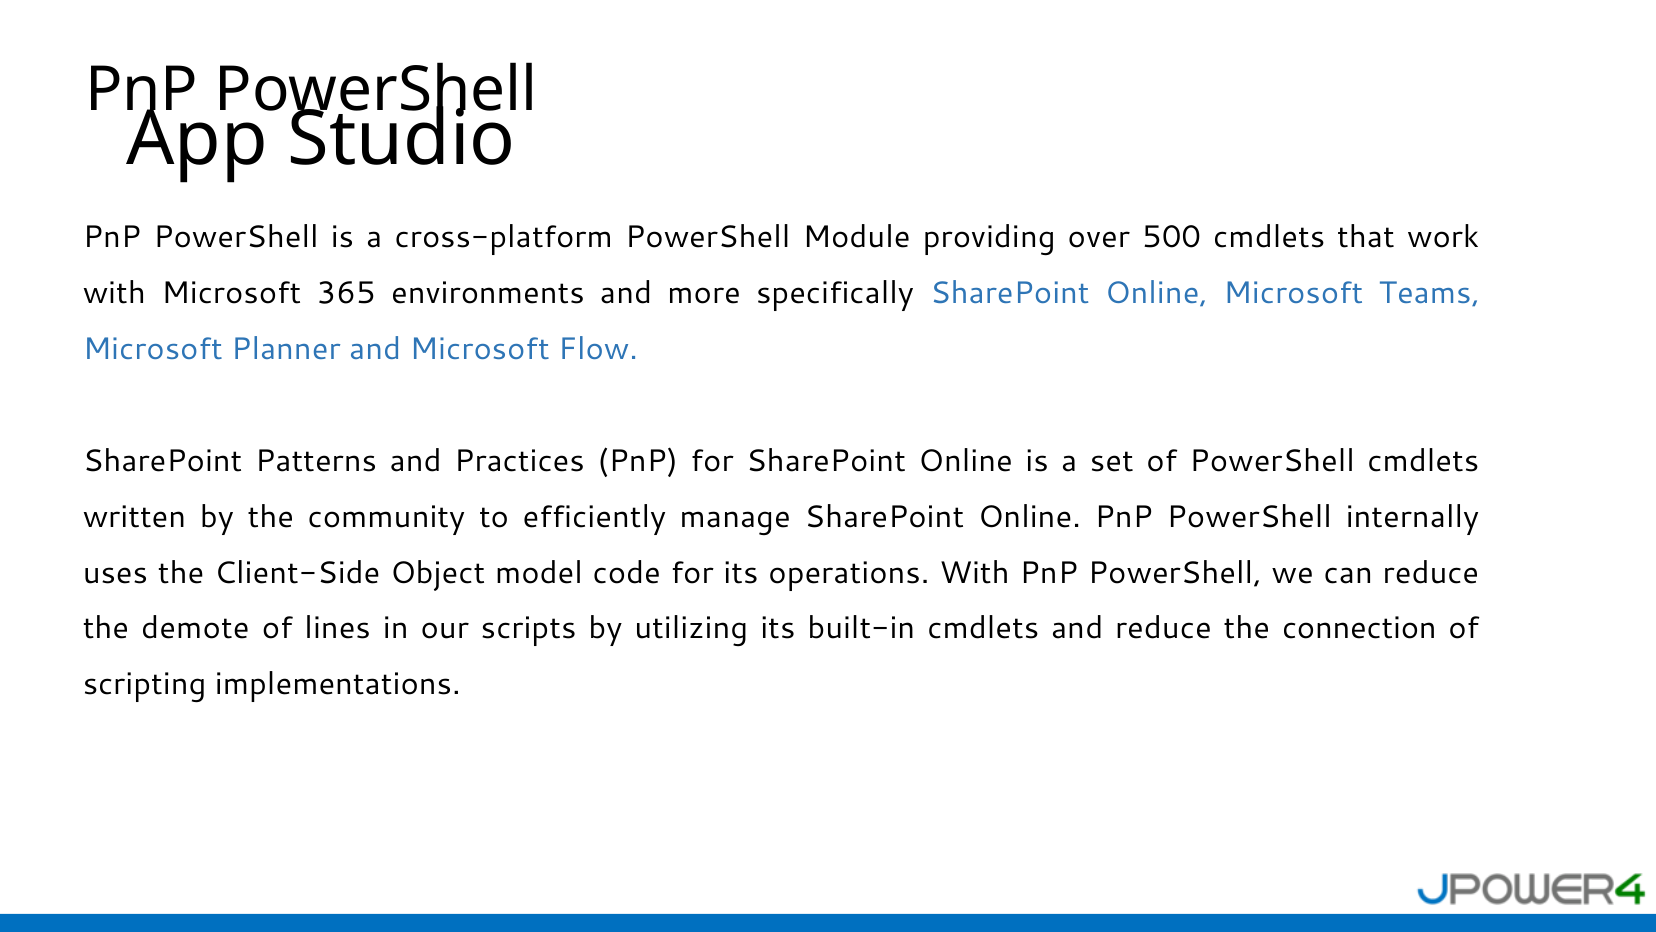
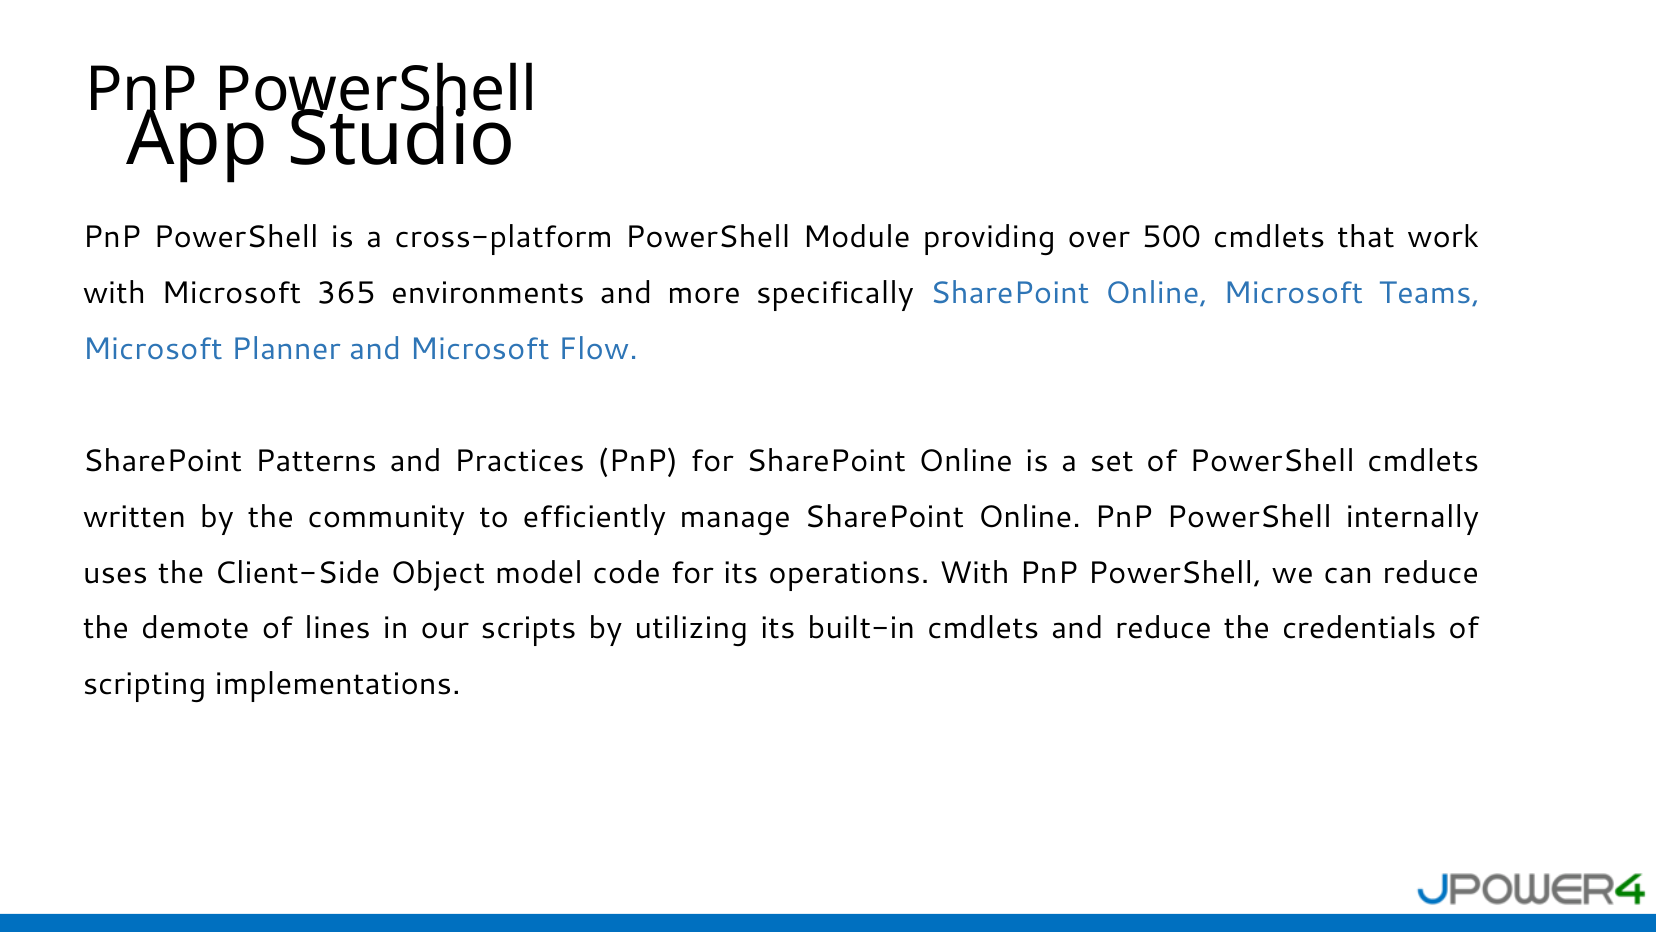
connection: connection -> credentials (1359, 628)
